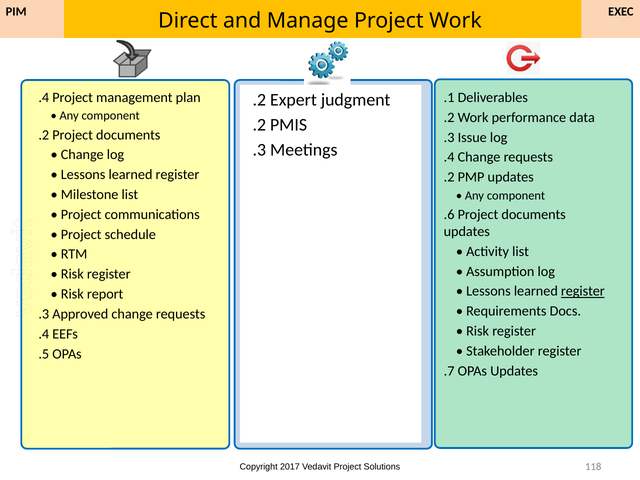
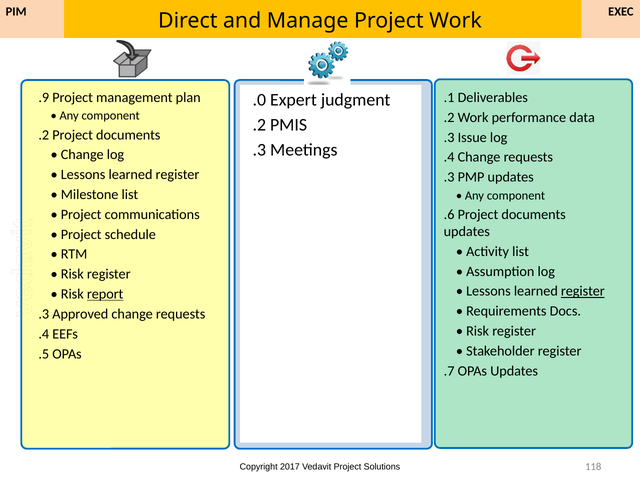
.2: .2 -> .0 (259, 100)
.4: .4 -> .9 (44, 98)
.2: .2 -> .3 (449, 177)
report underline: none -> present (105, 294)
